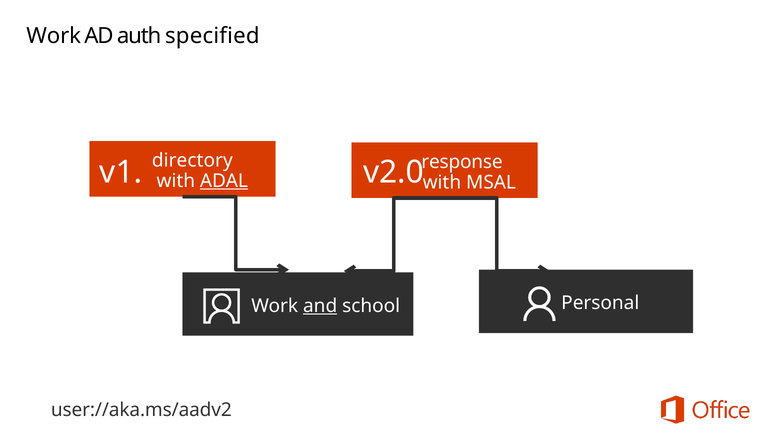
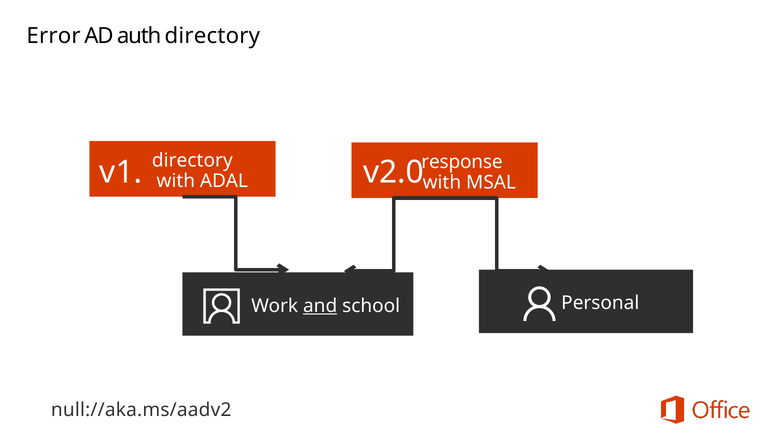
Work: Work -> Error (54, 36)
auth specified: specified -> directory (212, 36)
ADAL underline: present -> none (224, 181)
user://aka.ms/aadv2: user://aka.ms/aadv2 -> null://aka.ms/aadv2 (141, 410)
